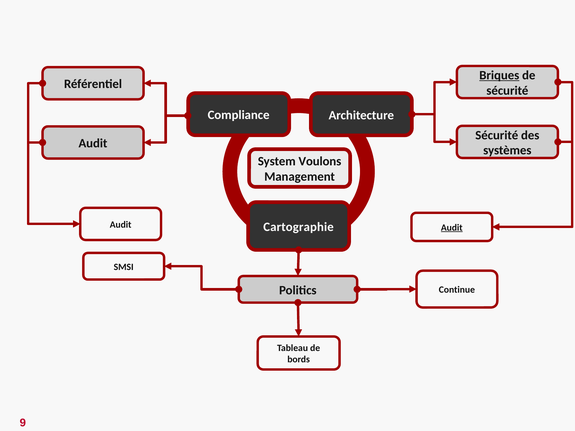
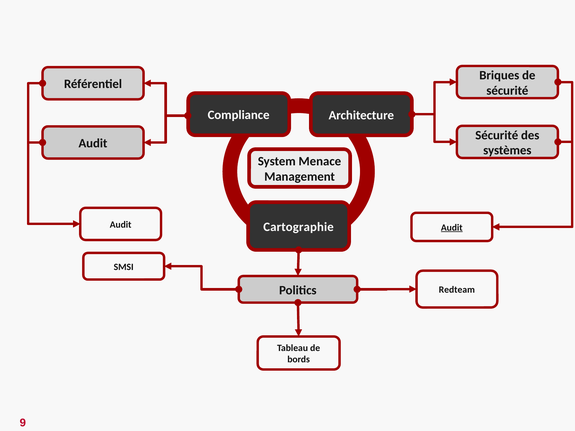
Briques underline: present -> none (499, 75)
Voulons: Voulons -> Menace (320, 161)
Continue: Continue -> Redteam (457, 290)
